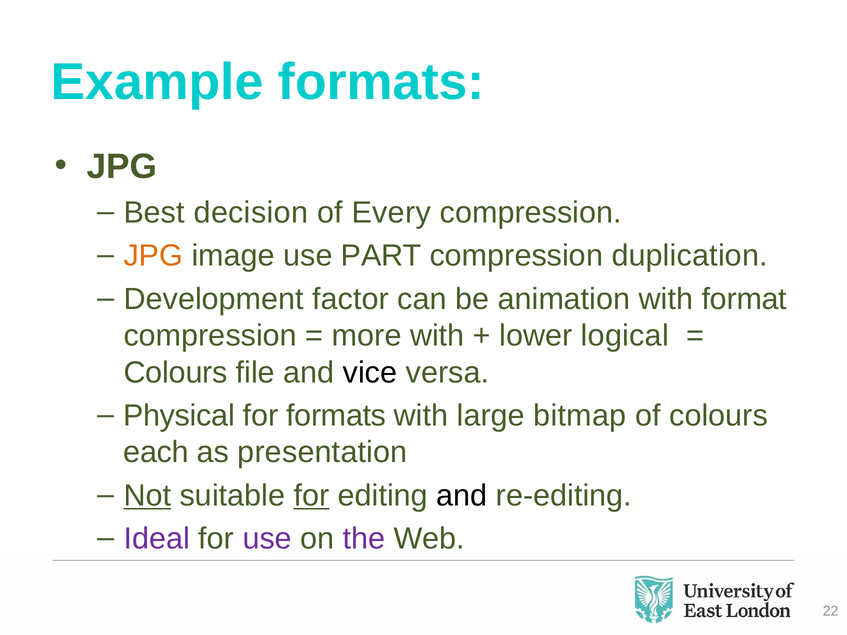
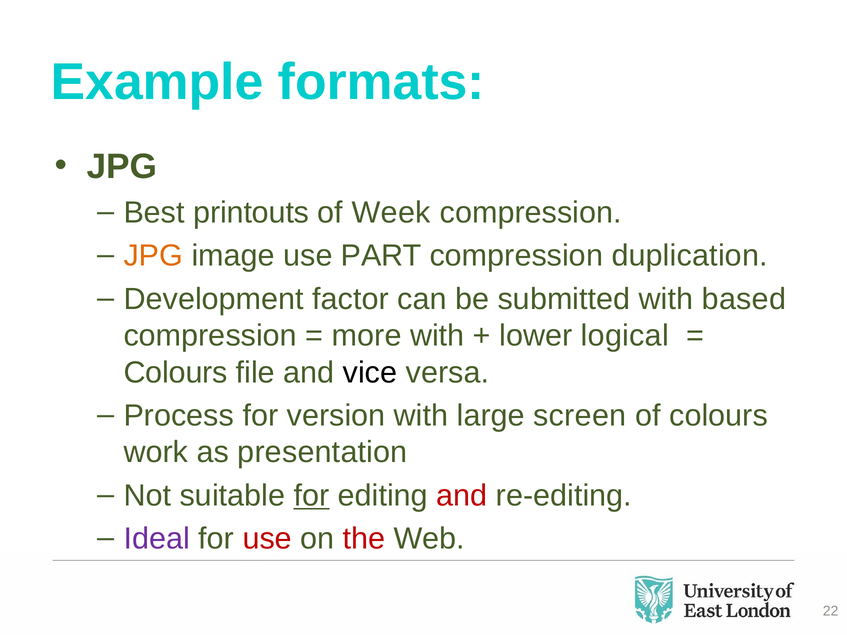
decision: decision -> printouts (251, 213)
Every: Every -> Week (391, 213)
animation: animation -> submitted (564, 299)
format: format -> based (744, 299)
Physical: Physical -> Process (179, 416)
for formats: formats -> version (336, 416)
bitmap: bitmap -> screen (580, 416)
each: each -> work (156, 453)
Not underline: present -> none (147, 496)
and colour: black -> red (462, 496)
use colour: purple -> red (267, 539)
the colour: purple -> red (364, 539)
